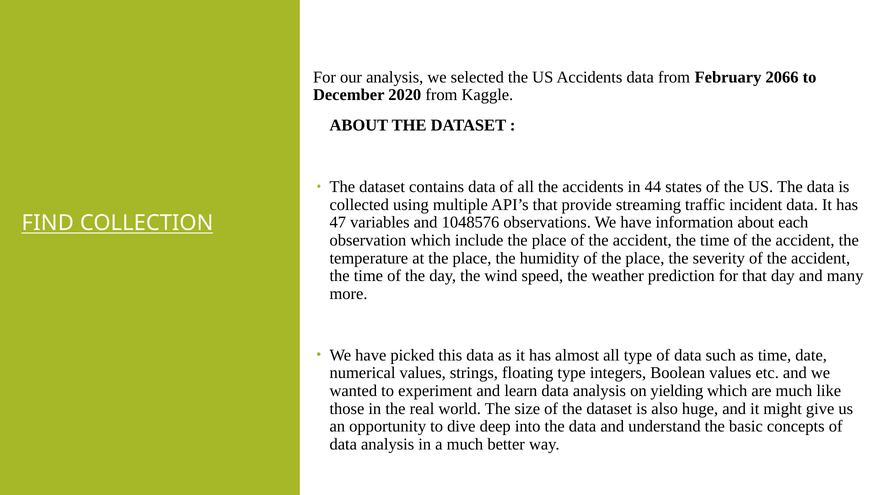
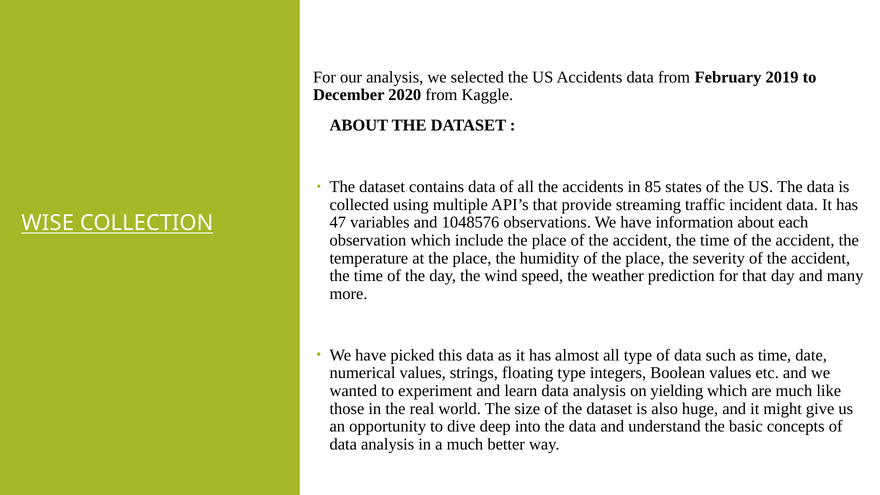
2066: 2066 -> 2019 (782, 77)
44: 44 -> 85 (653, 187)
FIND: FIND -> WISE (48, 223)
